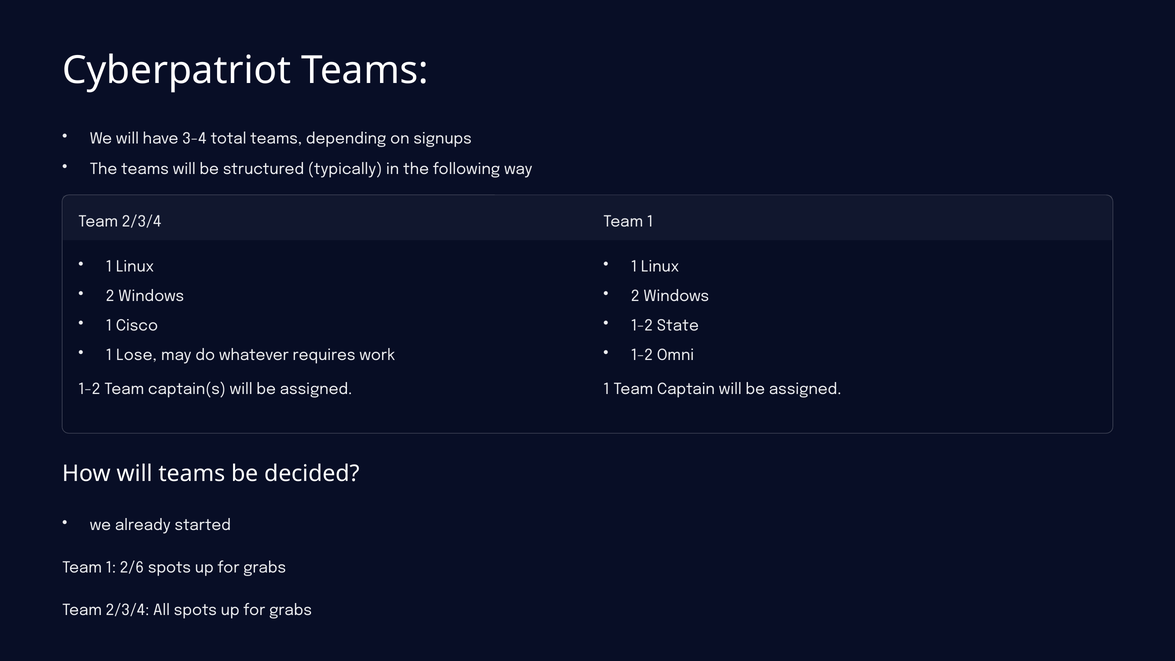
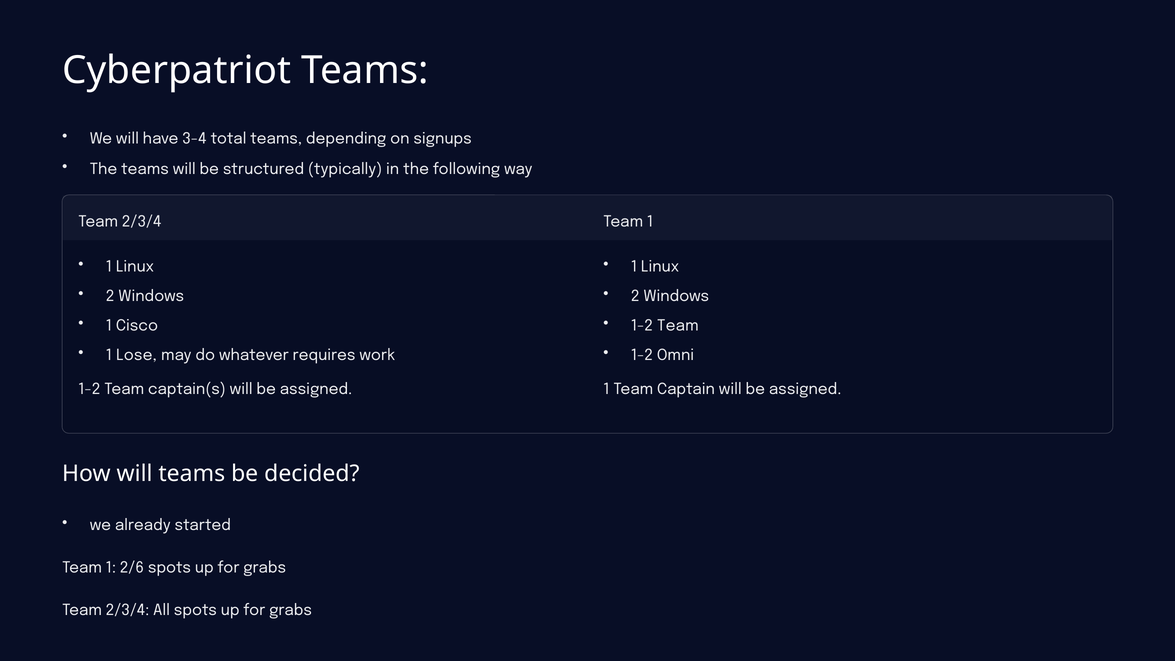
State: State -> Team (678, 326)
